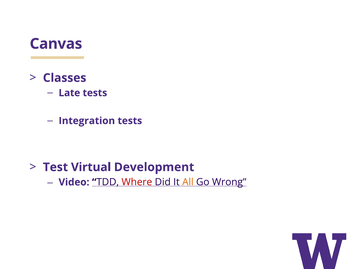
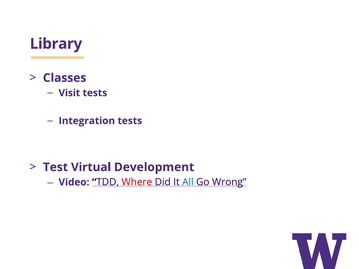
Canvas: Canvas -> Library (56, 44)
Late: Late -> Visit (69, 93)
All colour: orange -> blue (188, 182)
